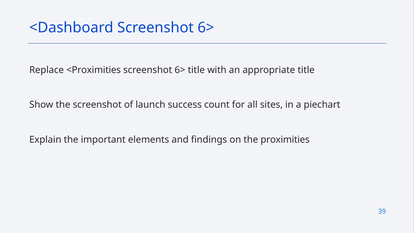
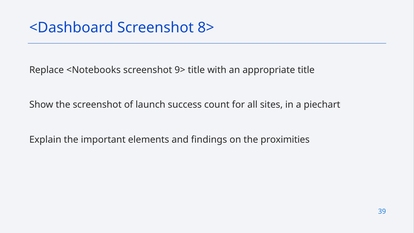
<Dashboard Screenshot 6>: 6> -> 8> (206, 28)
<Proximities: <Proximities -> <Notebooks (94, 70)
6>: 6> -> 9> (180, 70)
